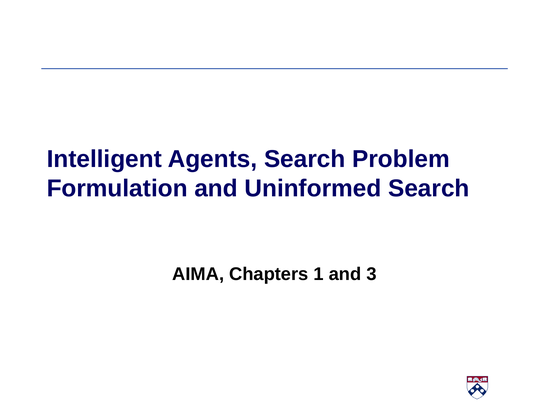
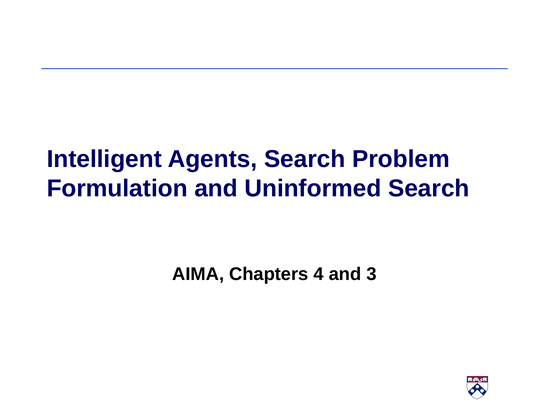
1: 1 -> 4 (319, 274)
